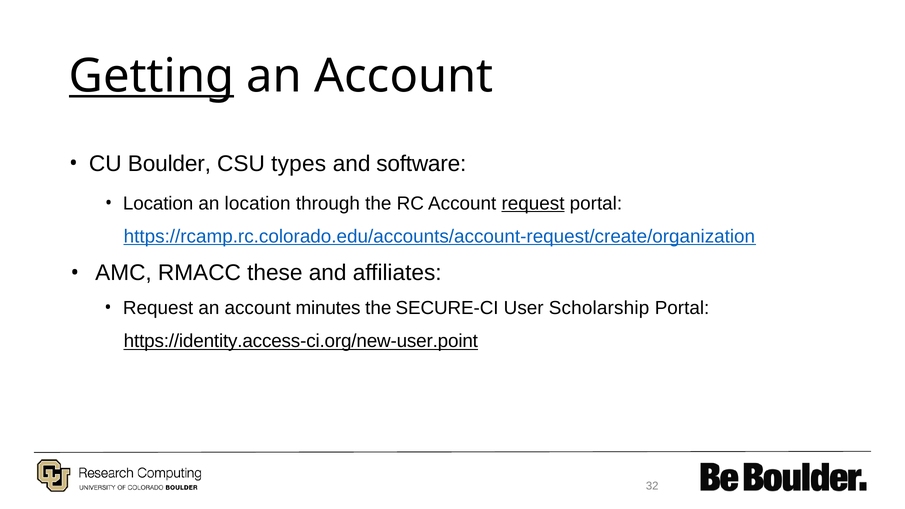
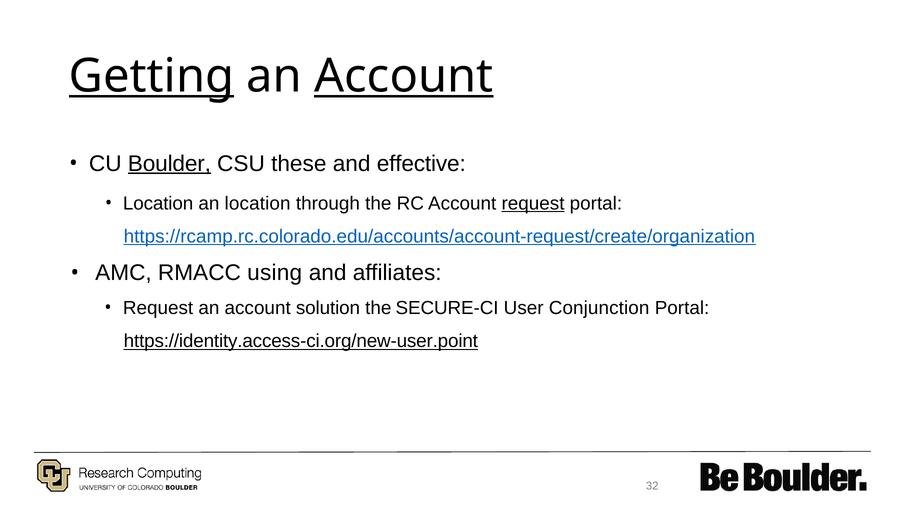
Account underline: none -> present (404, 76)
Boulder underline: none -> present (169, 164)
types: types -> these (299, 164)
software: software -> effective (421, 164)
these: these -> using (275, 273)
minutes: minutes -> solution (328, 308)
Scholarship: Scholarship -> Conjunction (599, 308)
